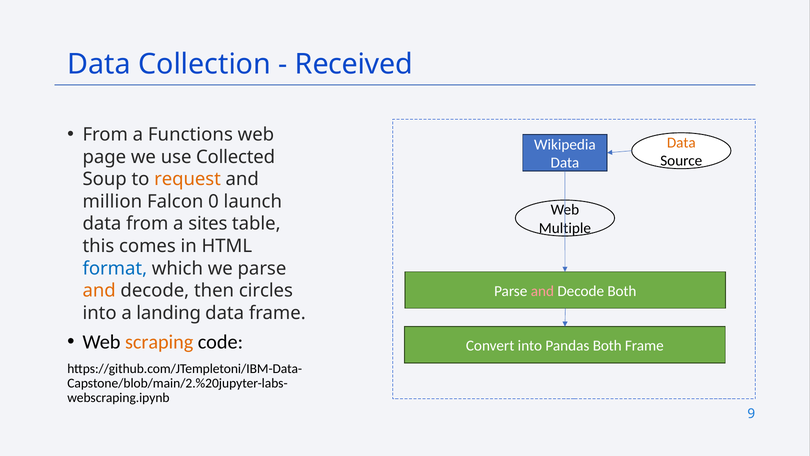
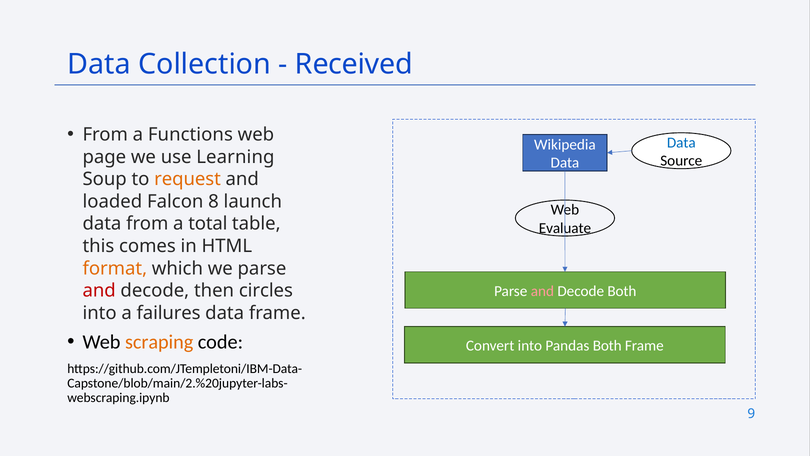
Data colour: orange -> blue (681, 143)
Collected: Collected -> Learning (235, 157)
million: million -> loaded (112, 201)
0: 0 -> 8 (213, 201)
sites: sites -> total (208, 224)
Multiple: Multiple -> Evaluate (565, 228)
format colour: blue -> orange (115, 268)
and colour: orange -> red (99, 290)
landing: landing -> failures (169, 313)
